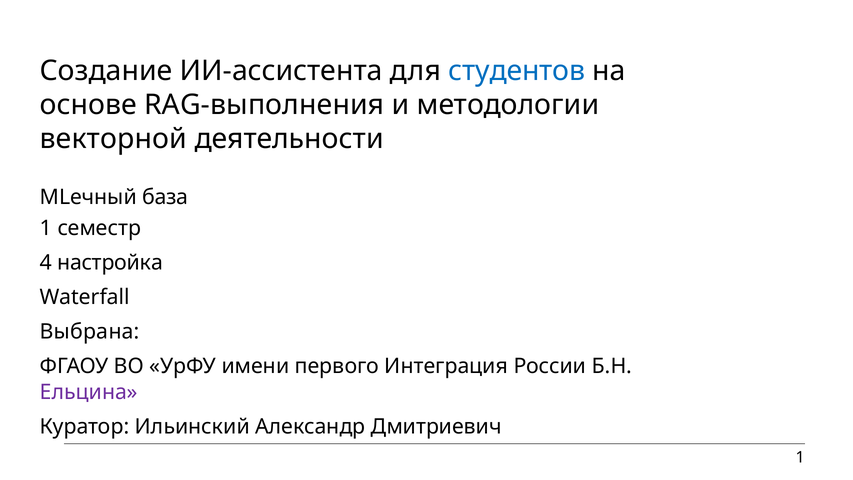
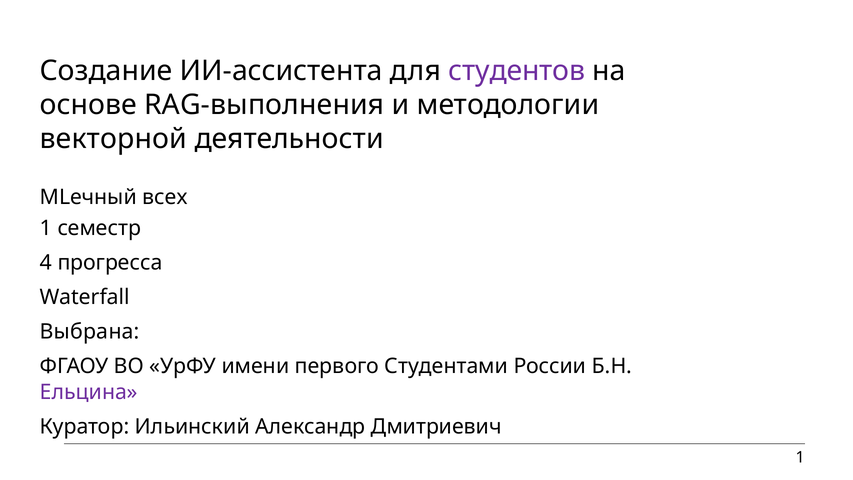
студентов colour: blue -> purple (517, 71)
база: база -> всех (165, 197)
настройка: настройка -> прогресса (110, 263)
Интеграция: Интеграция -> Студентами (446, 366)
